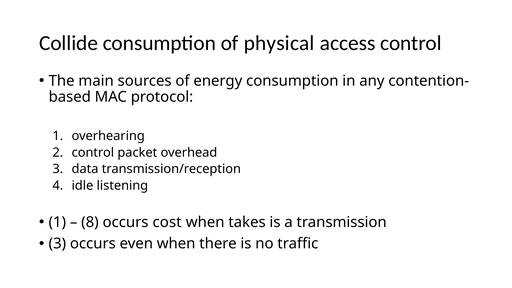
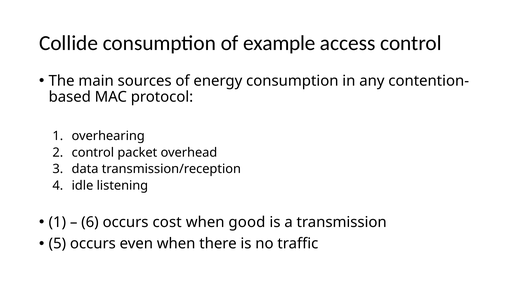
physical: physical -> example (279, 43)
8: 8 -> 6 (90, 222)
takes: takes -> good (247, 222)
3: 3 -> 5 (57, 244)
